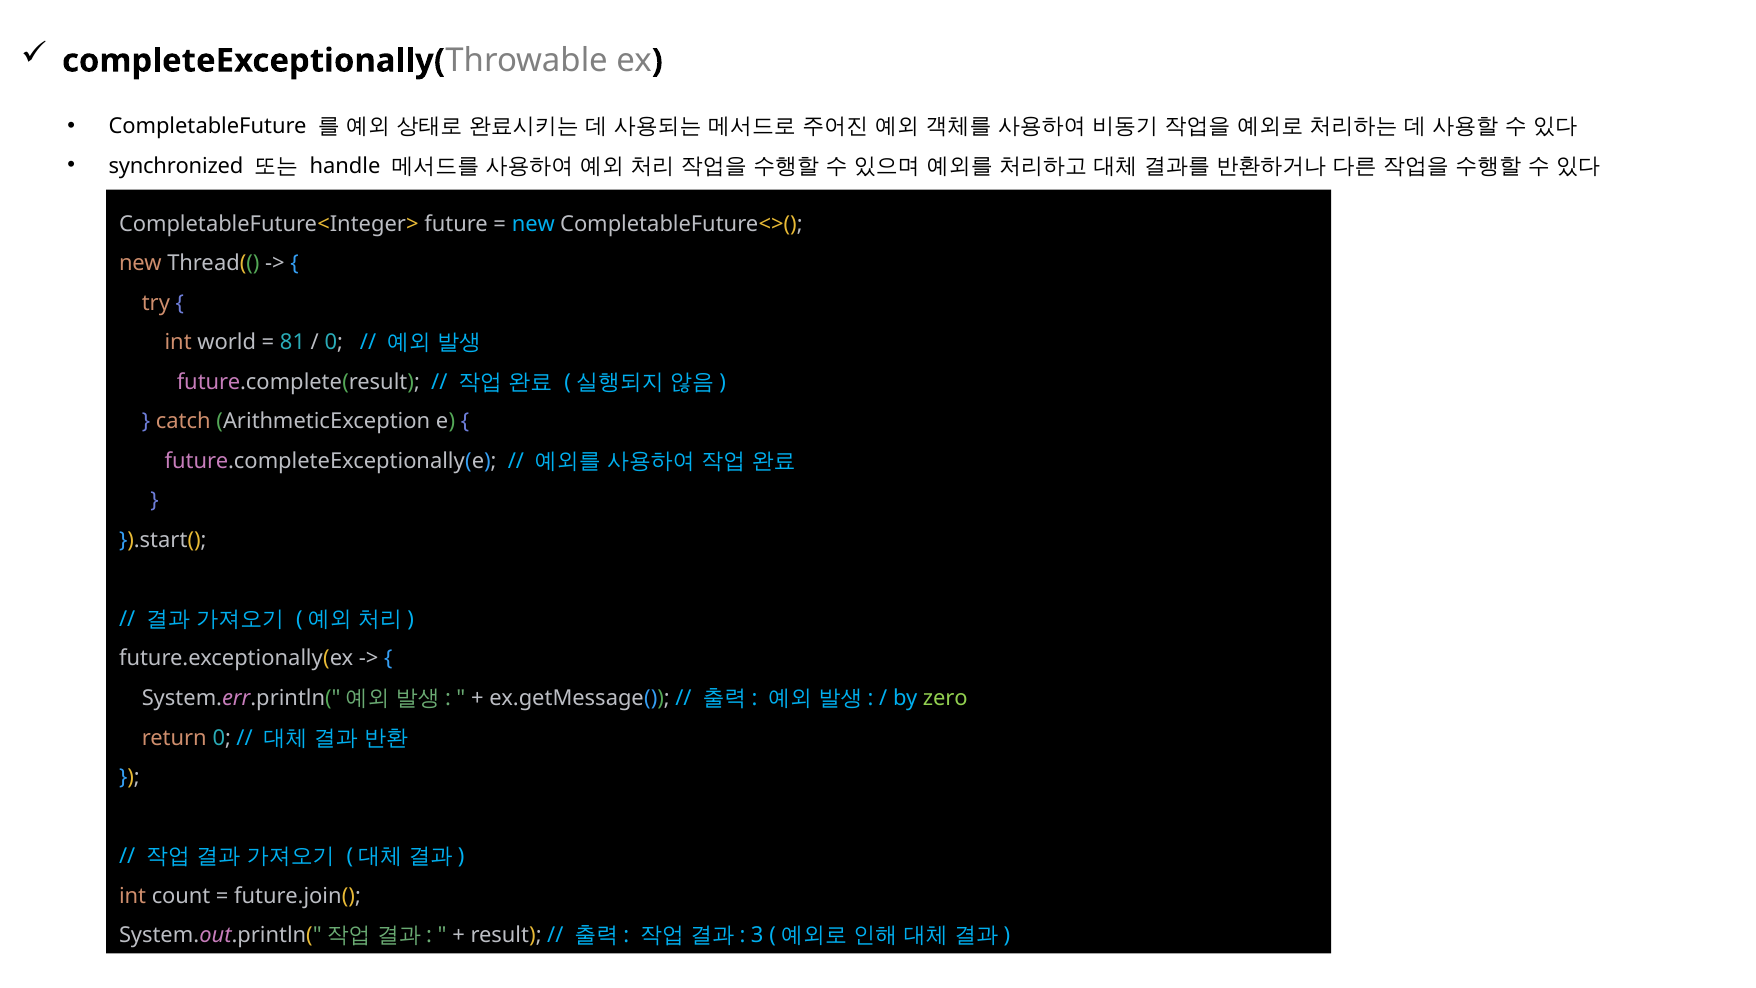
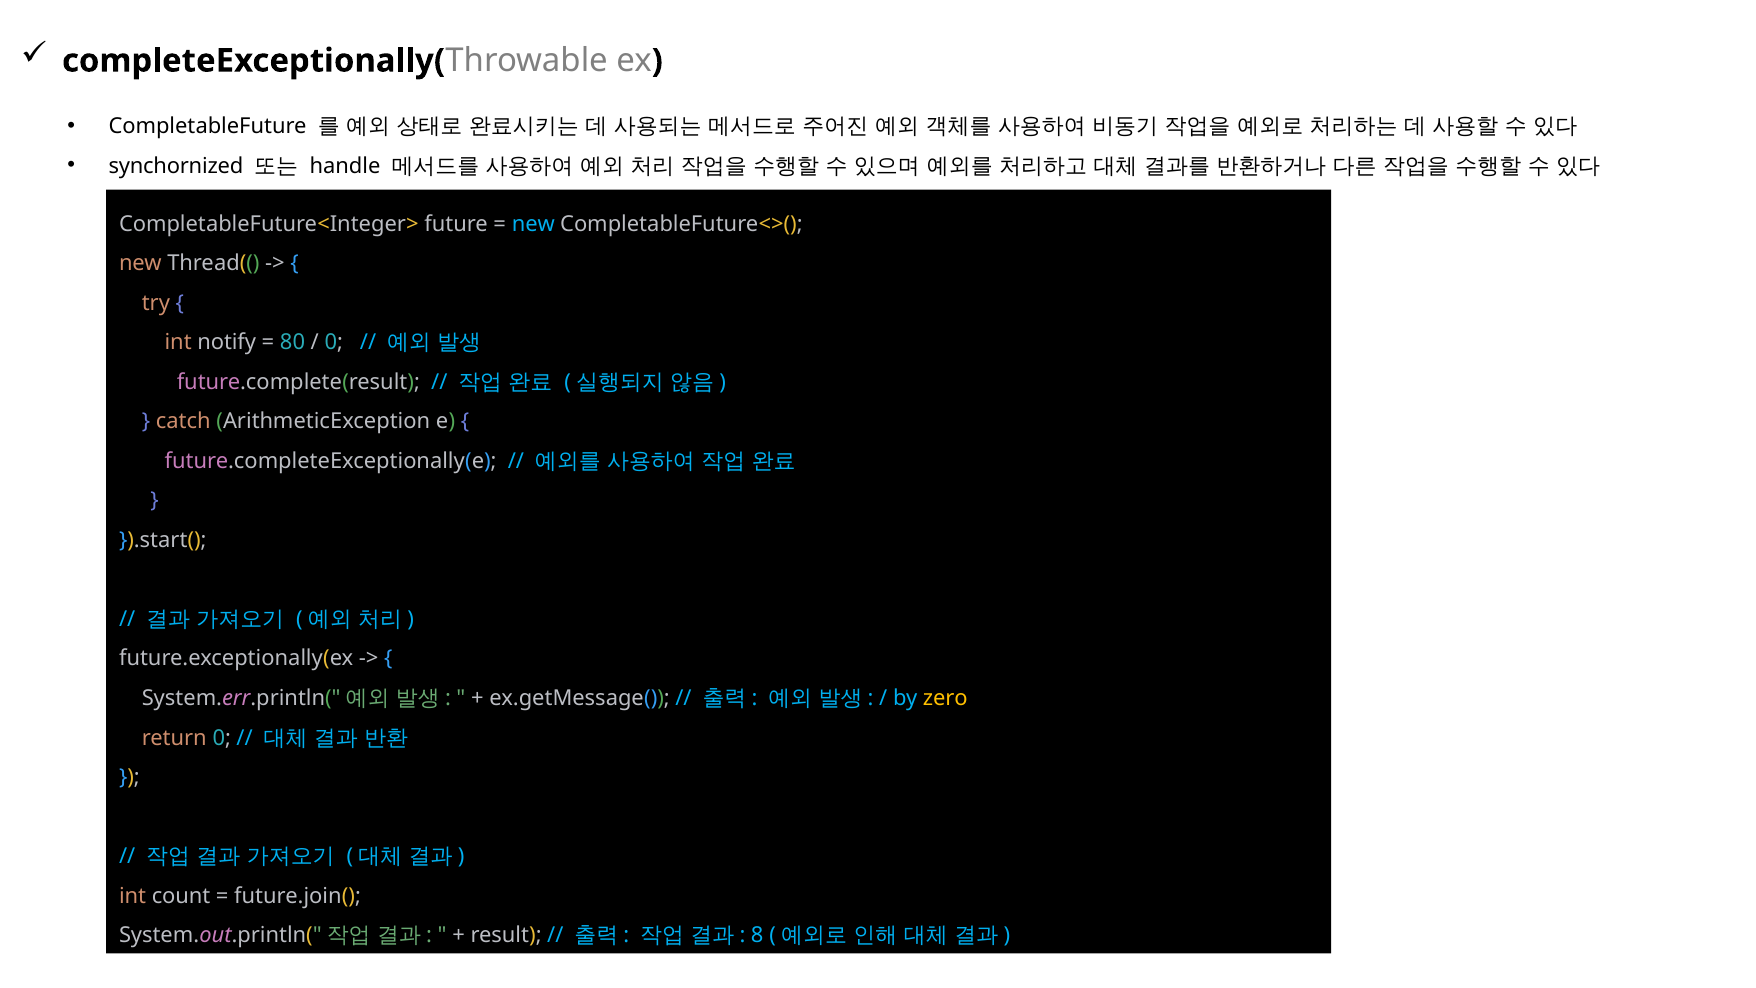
synchronized: synchronized -> synchornized (176, 166)
world: world -> notify (227, 342)
81: 81 -> 80 (293, 342)
zero colour: light green -> yellow (945, 698)
3: 3 -> 8 (757, 935)
